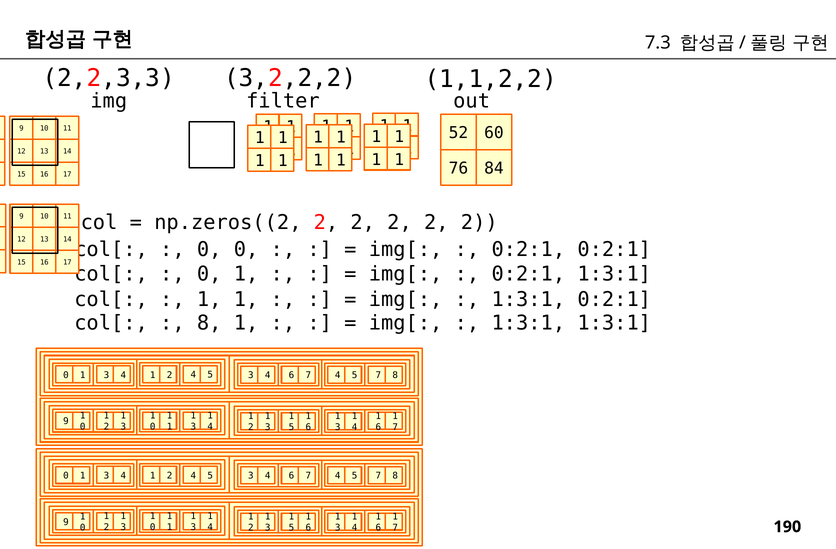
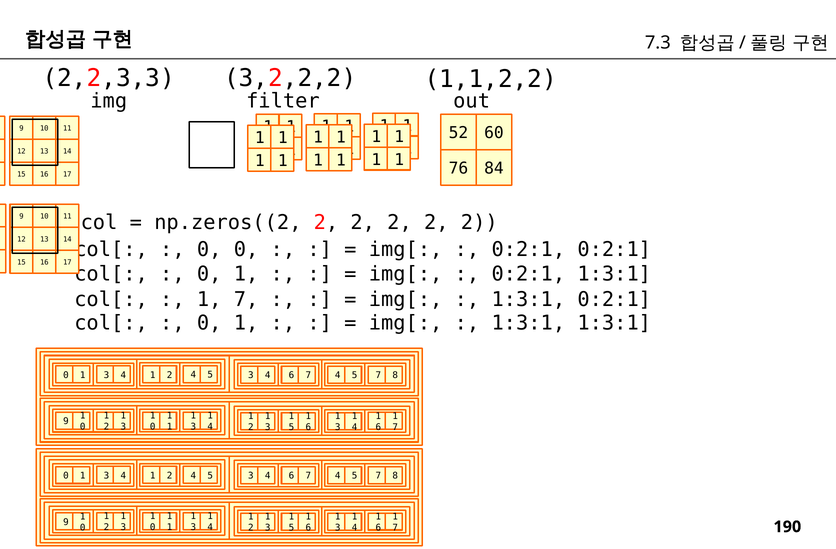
1: 1 -> 7 (246, 299)
8: 8 -> 0 (209, 323)
